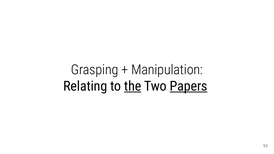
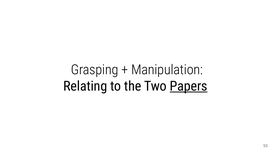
the underline: present -> none (133, 86)
